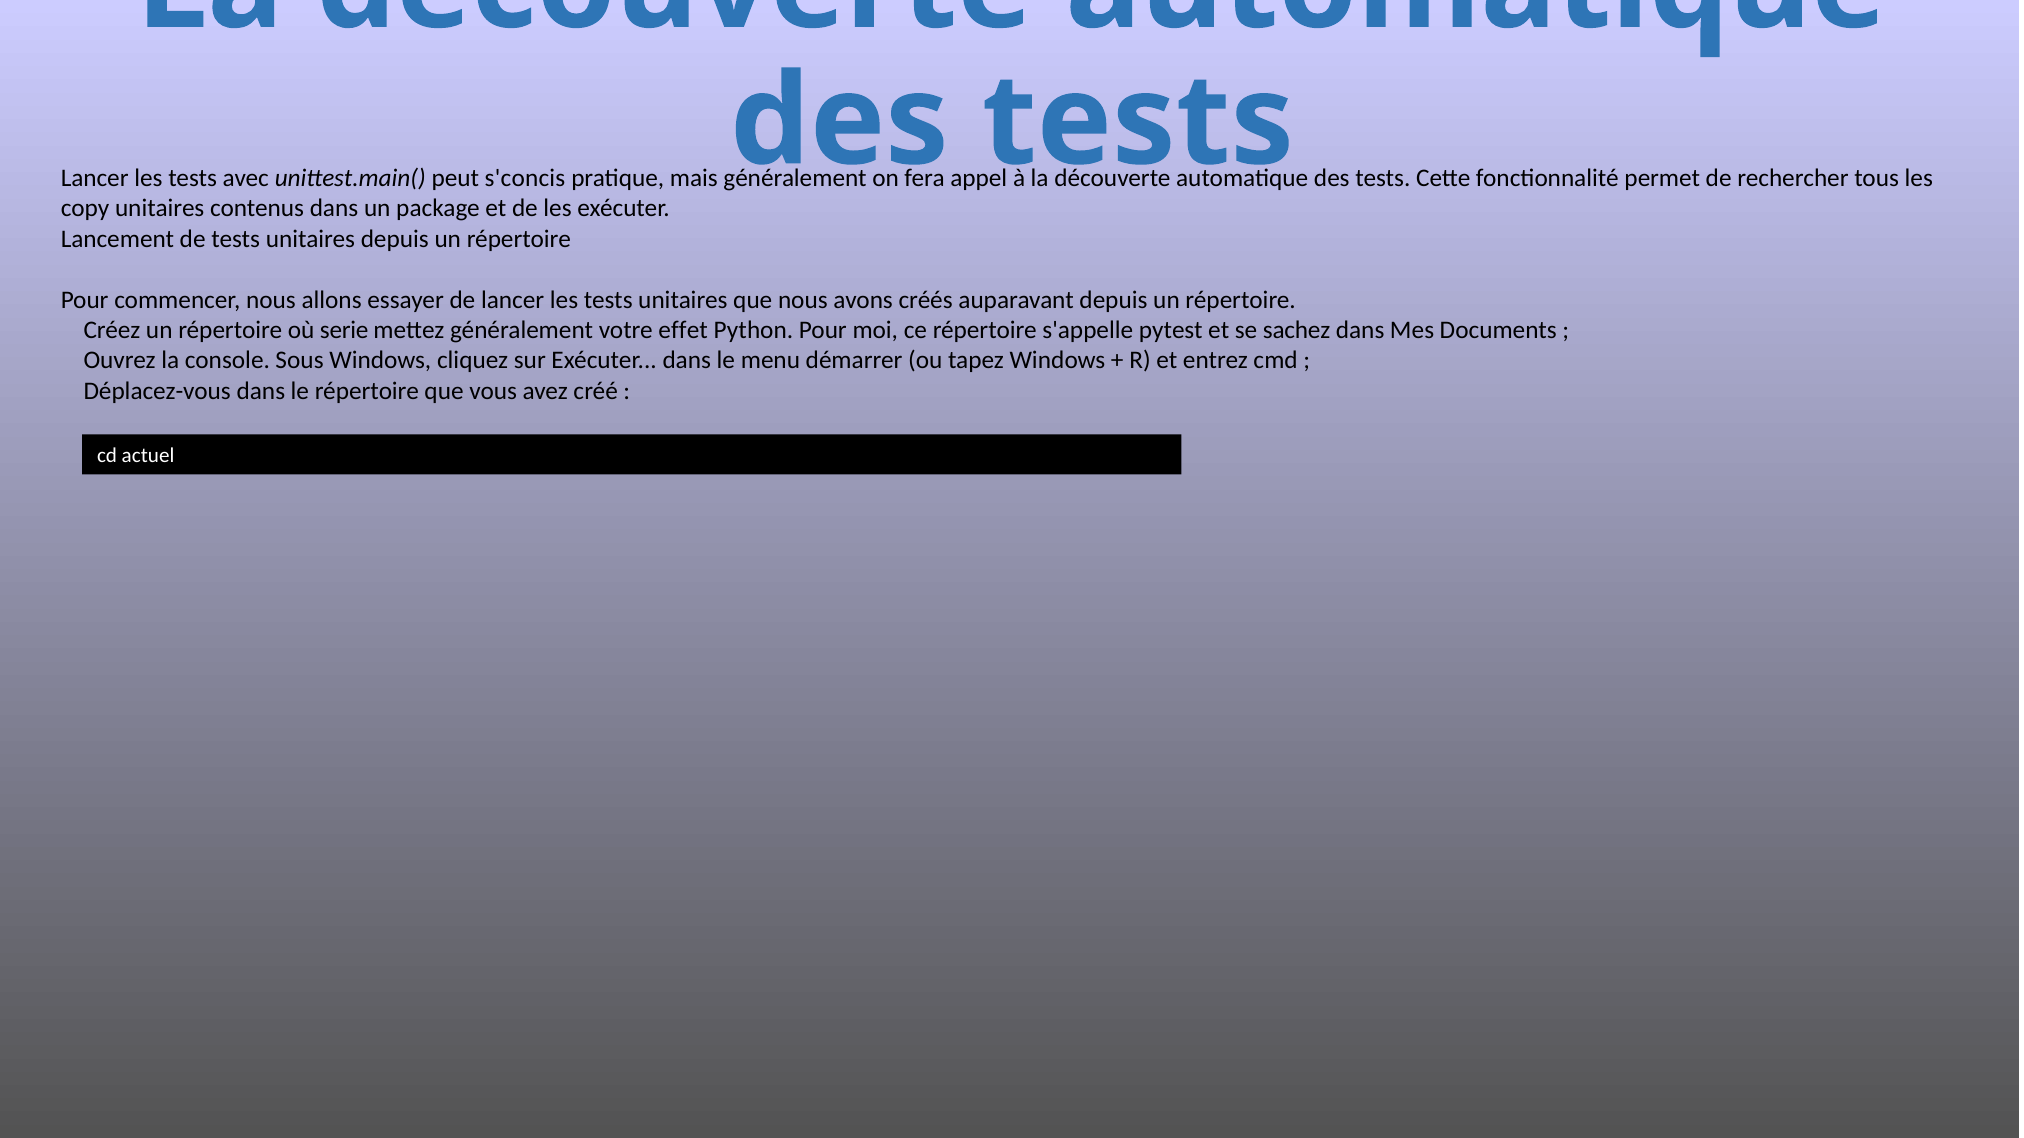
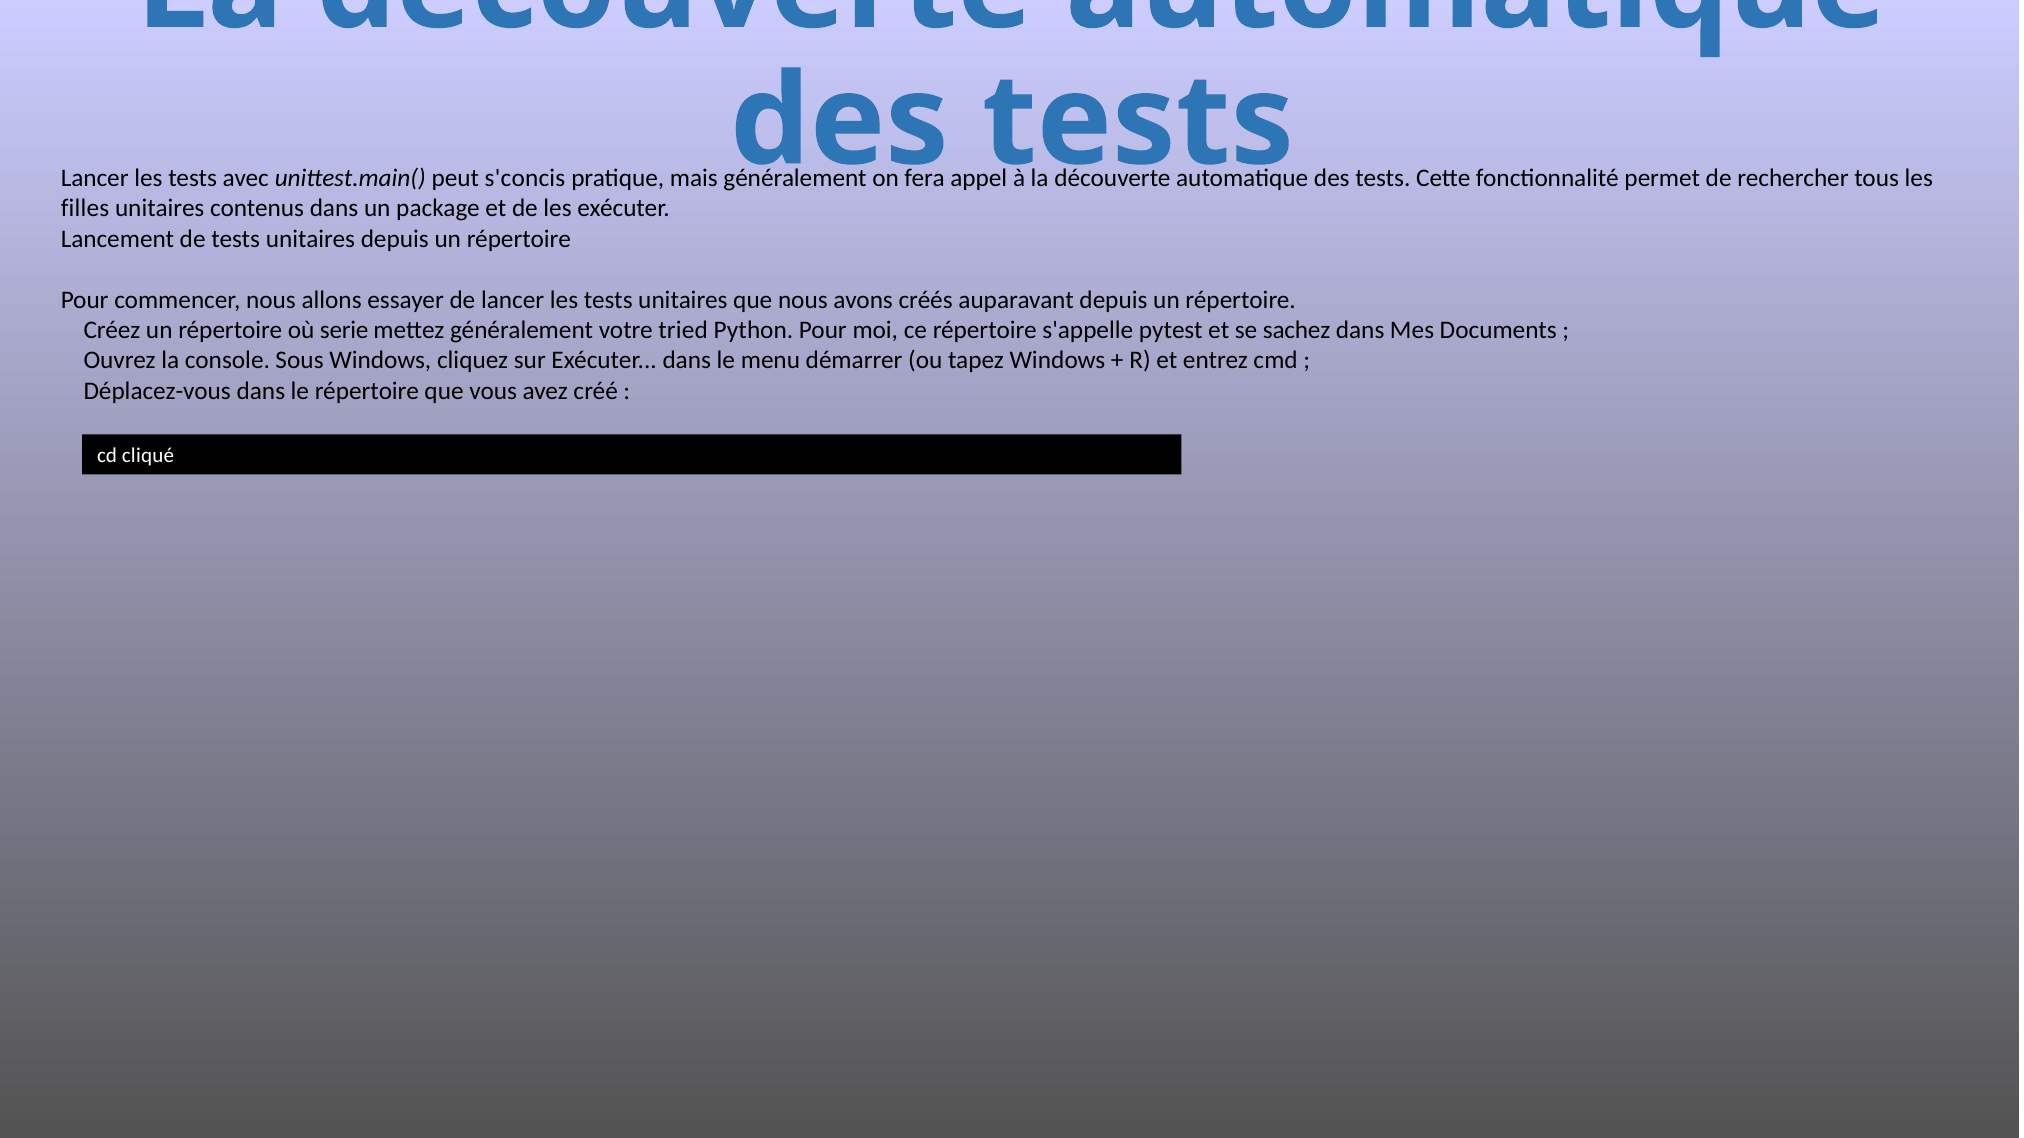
copy: copy -> filles (85, 209)
effet: effet -> tried (683, 330)
actuel: actuel -> cliqué (148, 456)
